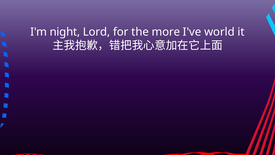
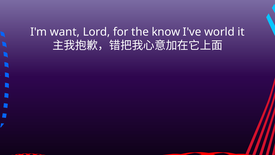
night: night -> want (65, 32)
more: more -> know (166, 32)
